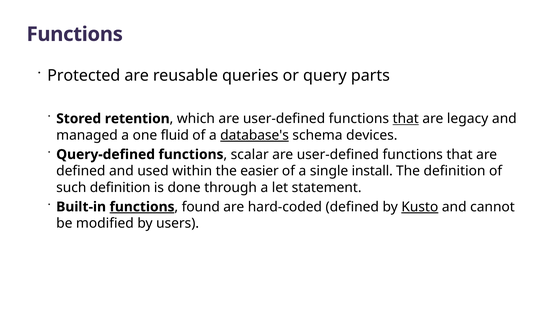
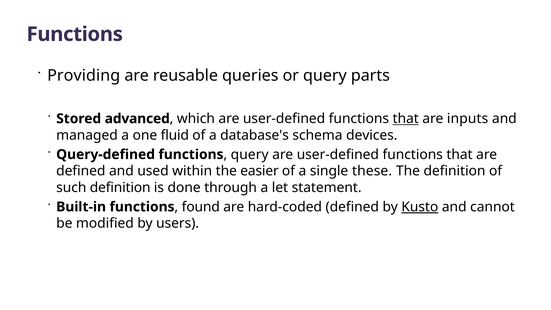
Protected: Protected -> Providing (84, 76)
retention: retention -> advanced (137, 119)
legacy: legacy -> inputs (468, 119)
database's underline: present -> none (255, 135)
scalar: scalar -> query (250, 154)
install: install -> these (372, 171)
functions underline: present -> none (142, 207)
